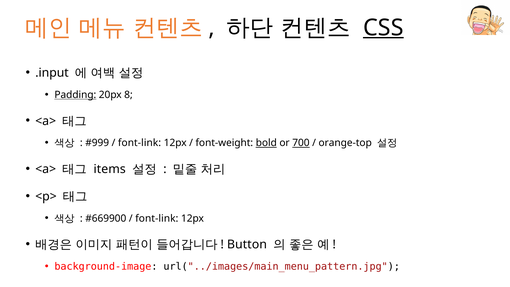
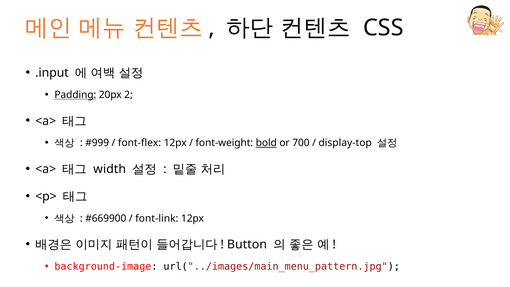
CSS underline: present -> none (383, 28)
8: 8 -> 2 (128, 95)
font-link: font-link -> font-flex (140, 143)
700 underline: present -> none (301, 143)
orange-top: orange-top -> display-top (345, 143)
items: items -> width (110, 169)
